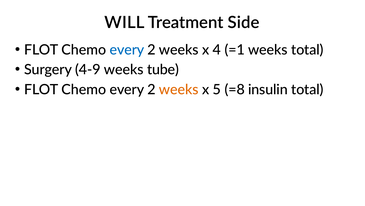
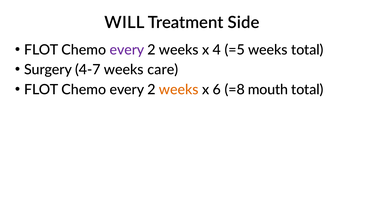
every colour: blue -> purple (127, 50)
=1: =1 -> =5 (235, 50)
4-9: 4-9 -> 4-7 (88, 70)
tube: tube -> care (163, 70)
5: 5 -> 6 (217, 89)
insulin: insulin -> mouth (268, 89)
